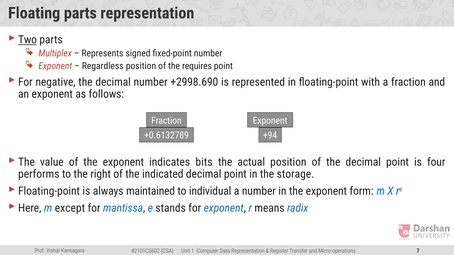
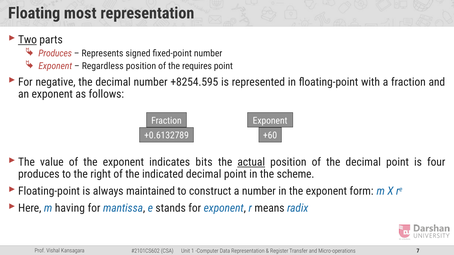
Floating parts: parts -> most (80, 13)
Multiplex: Multiplex -> Produces (55, 54)
+2998.690: +2998.690 -> +8254.595 (194, 82)
+94: +94 -> +60 (270, 136)
actual underline: none -> present (251, 162)
performs: performs -> produces (39, 174)
storage: storage -> scheme (296, 174)
individual: individual -> construct (210, 191)
except: except -> having (70, 208)
